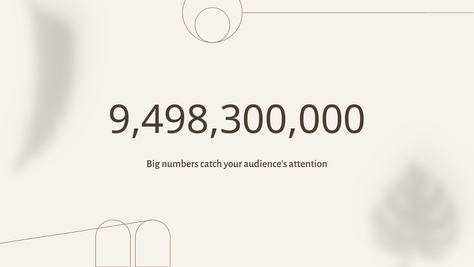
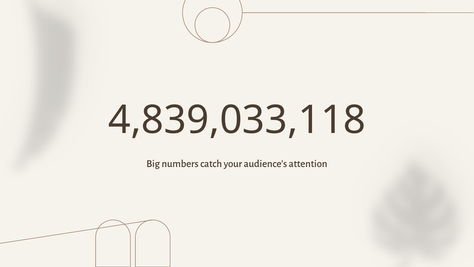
9,498,300,000: 9,498,300,000 -> 4,839,033,118 (237, 120)
